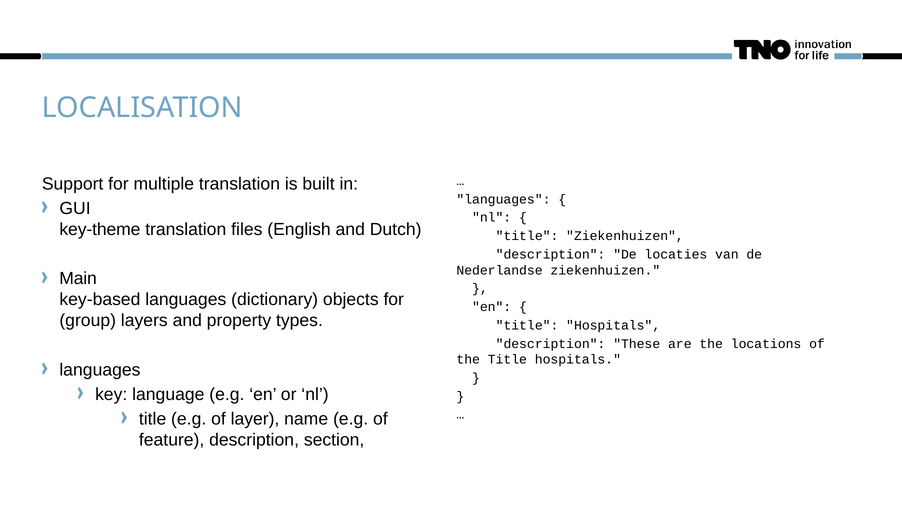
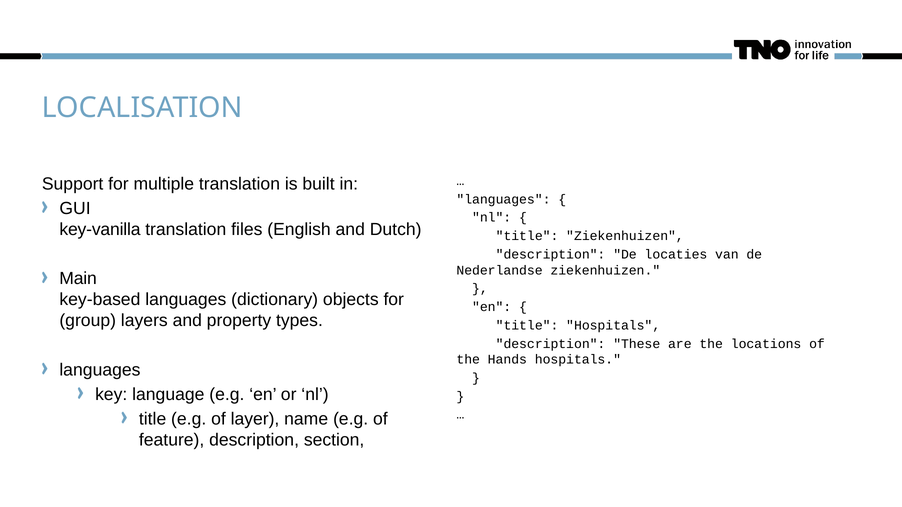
key-theme: key-theme -> key-vanilla (100, 230)
the Title: Title -> Hands (507, 360)
